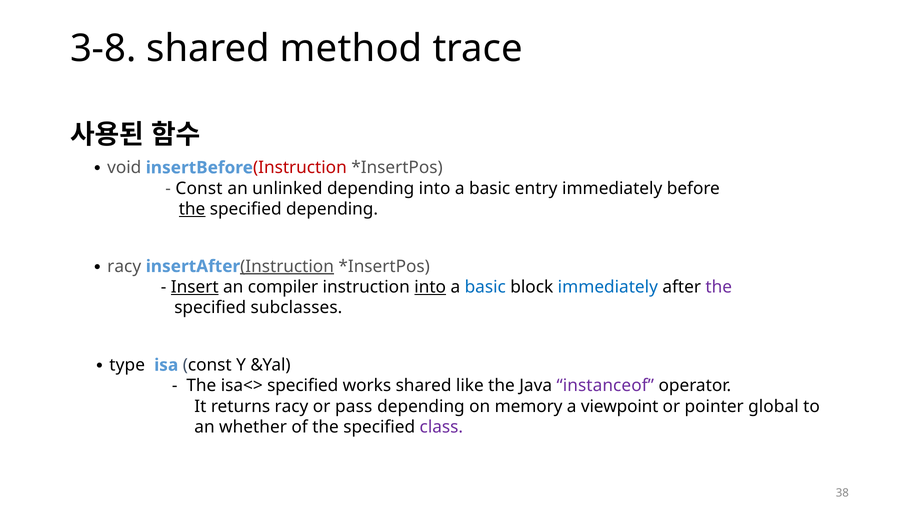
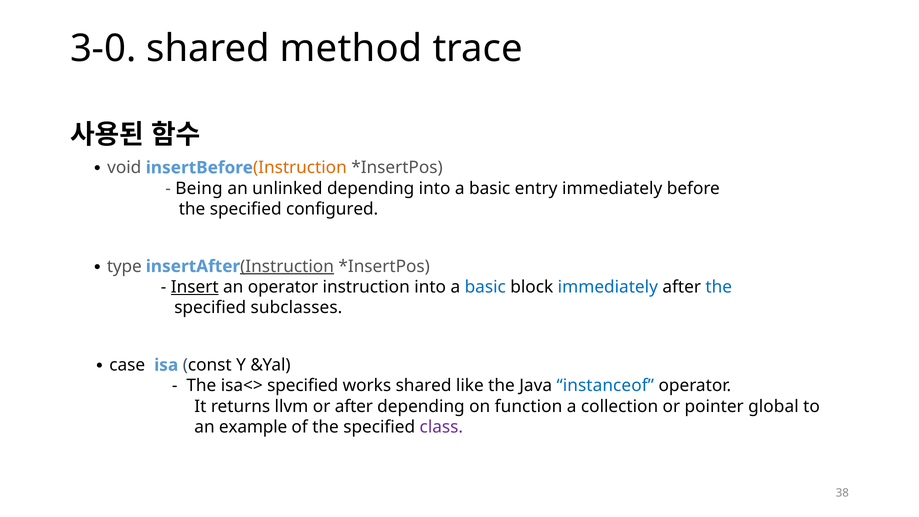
3-8: 3-8 -> 3-0 (103, 48)
Instruction colour: red -> orange (300, 168)
Const: Const -> Being (199, 188)
the underline: present -> none (192, 209)
specified depending: depending -> configured (332, 209)
racy: racy -> type (124, 266)
an compiler: compiler -> operator (283, 287)
into underline: present -> none (430, 287)
the colour: purple -> blue (719, 287)
type: type -> case (127, 365)
instanceof colour: purple -> blue (605, 386)
returns racy: racy -> llvm (291, 406)
or pass: pass -> after (354, 406)
memory: memory -> function (529, 406)
viewpoint: viewpoint -> collection (620, 406)
whether: whether -> example (253, 427)
